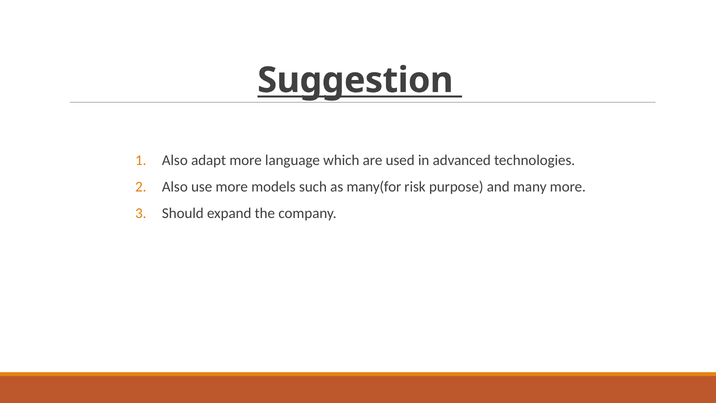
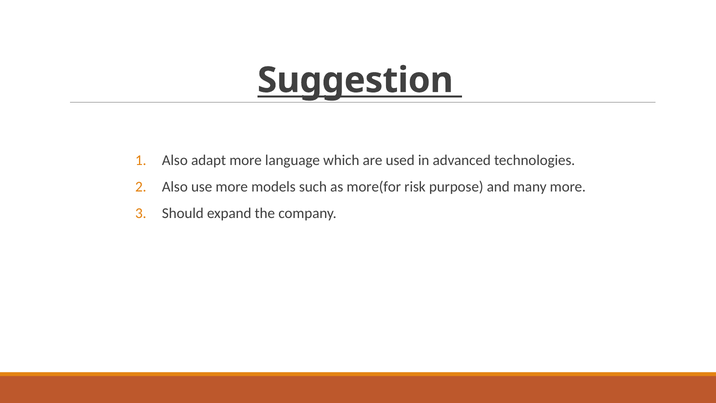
many(for: many(for -> more(for (374, 187)
